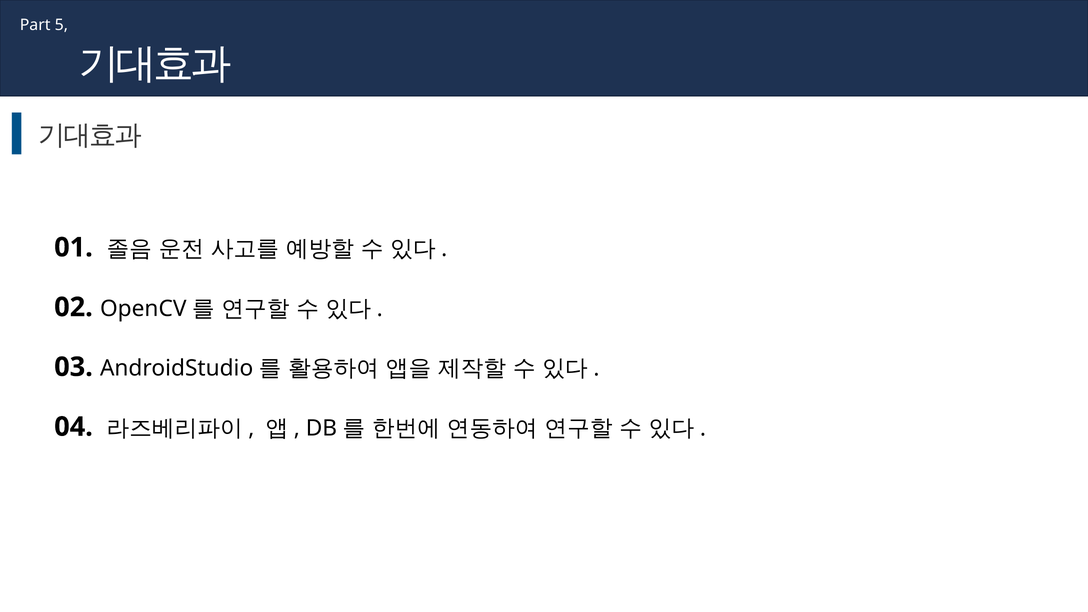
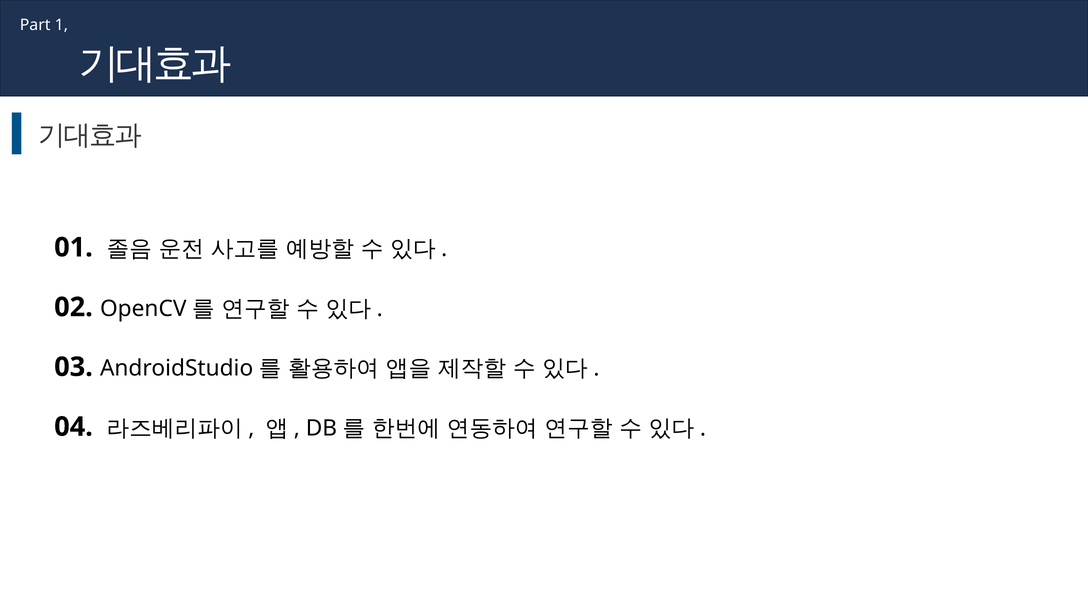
5: 5 -> 1 (61, 25)
